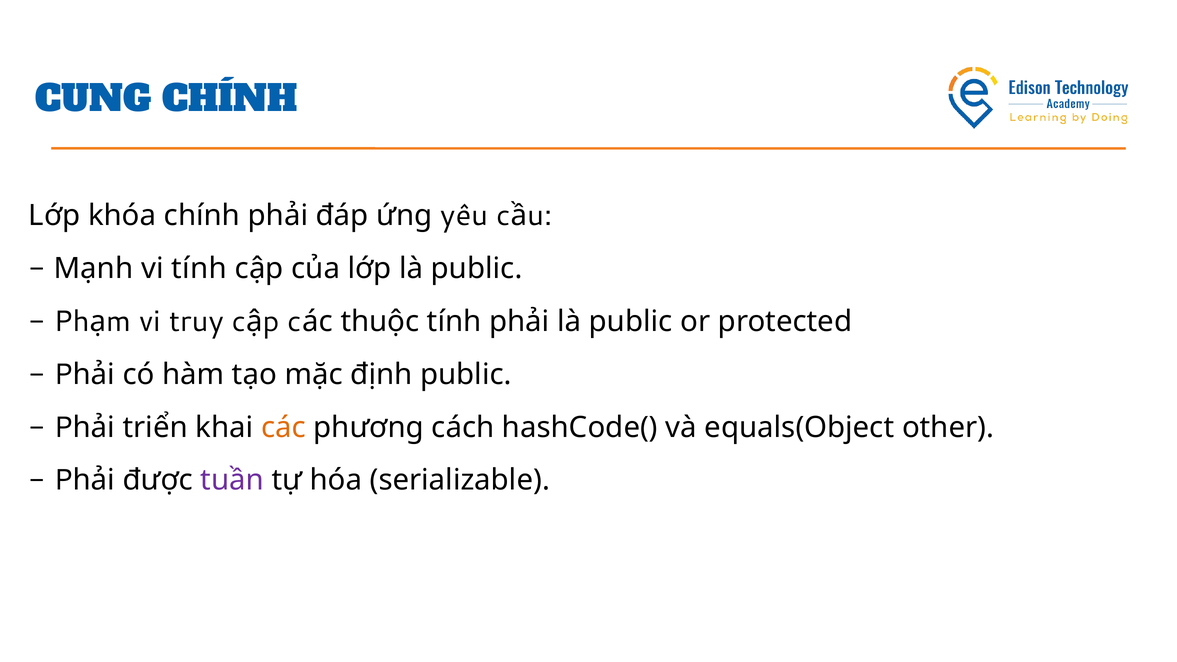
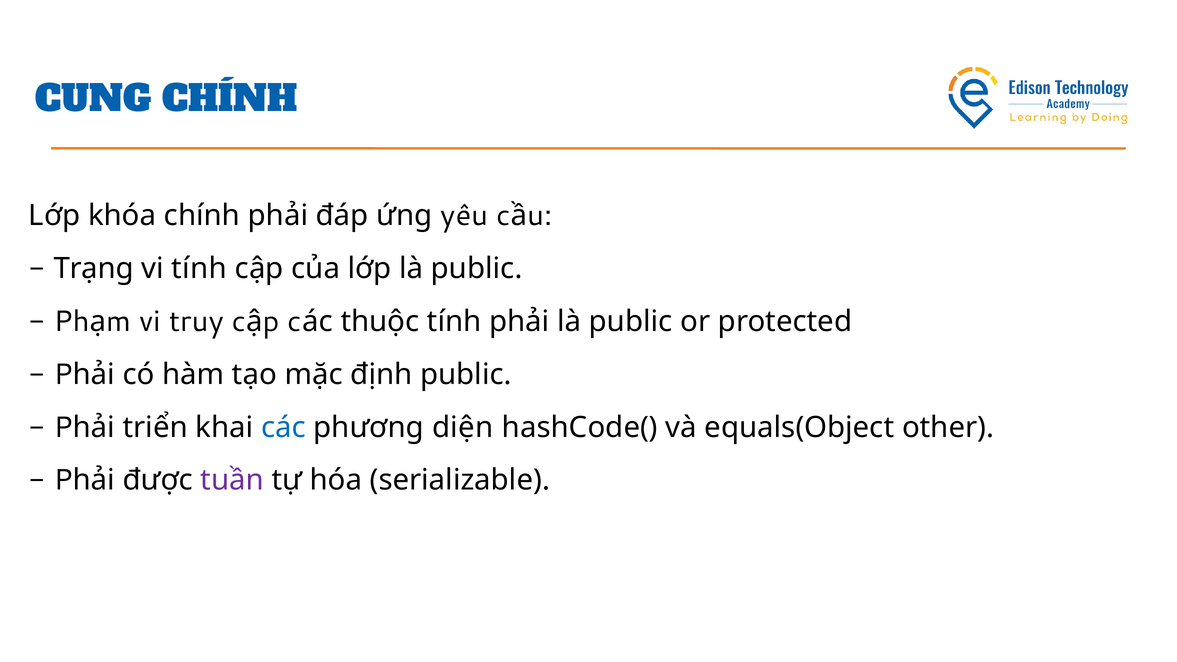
Mạnh: Mạnh -> Trạng (94, 268)
các colour: orange -> blue (283, 427)
cách: cách -> diện (463, 427)
